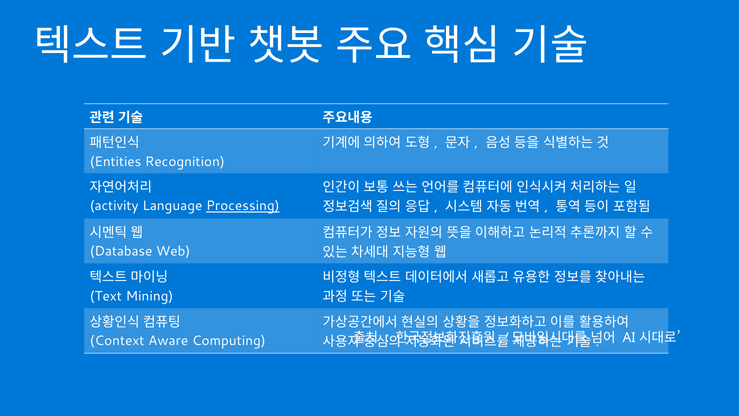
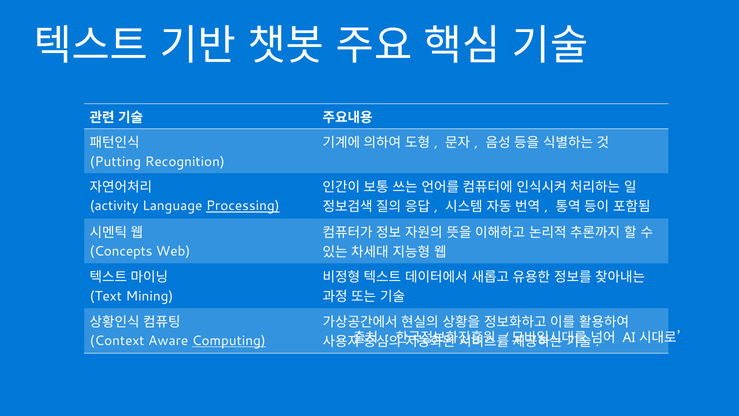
Entities: Entities -> Putting (115, 162)
Database: Database -> Concepts (121, 251)
Computing underline: none -> present (229, 341)
